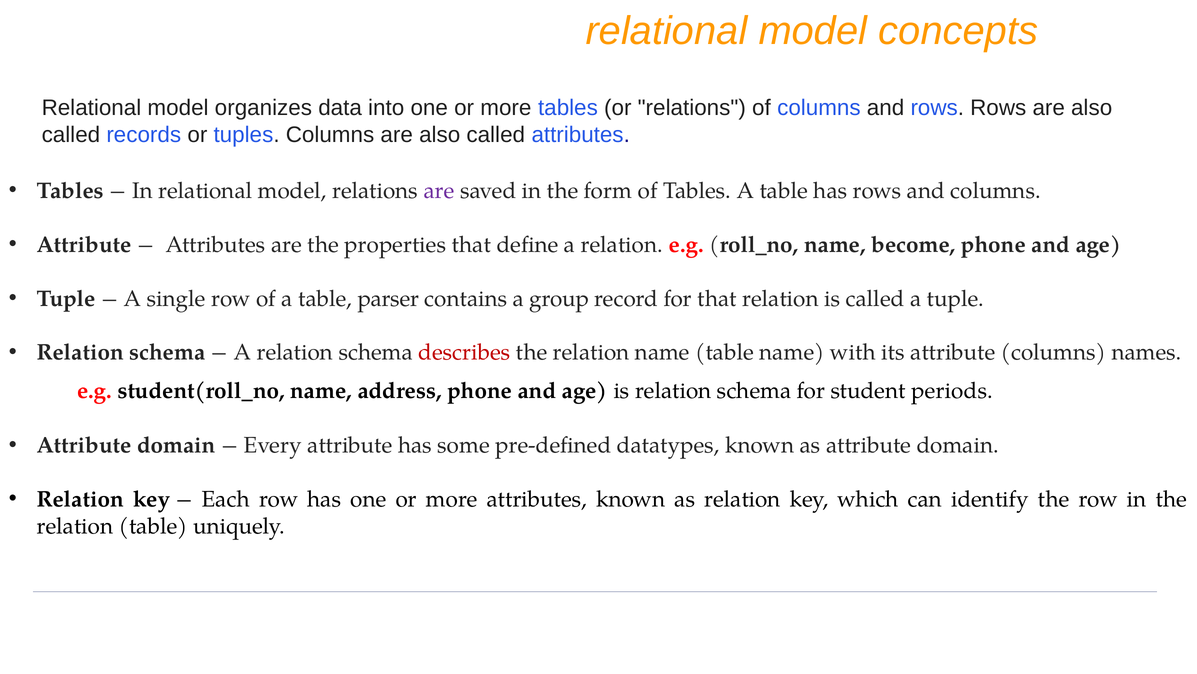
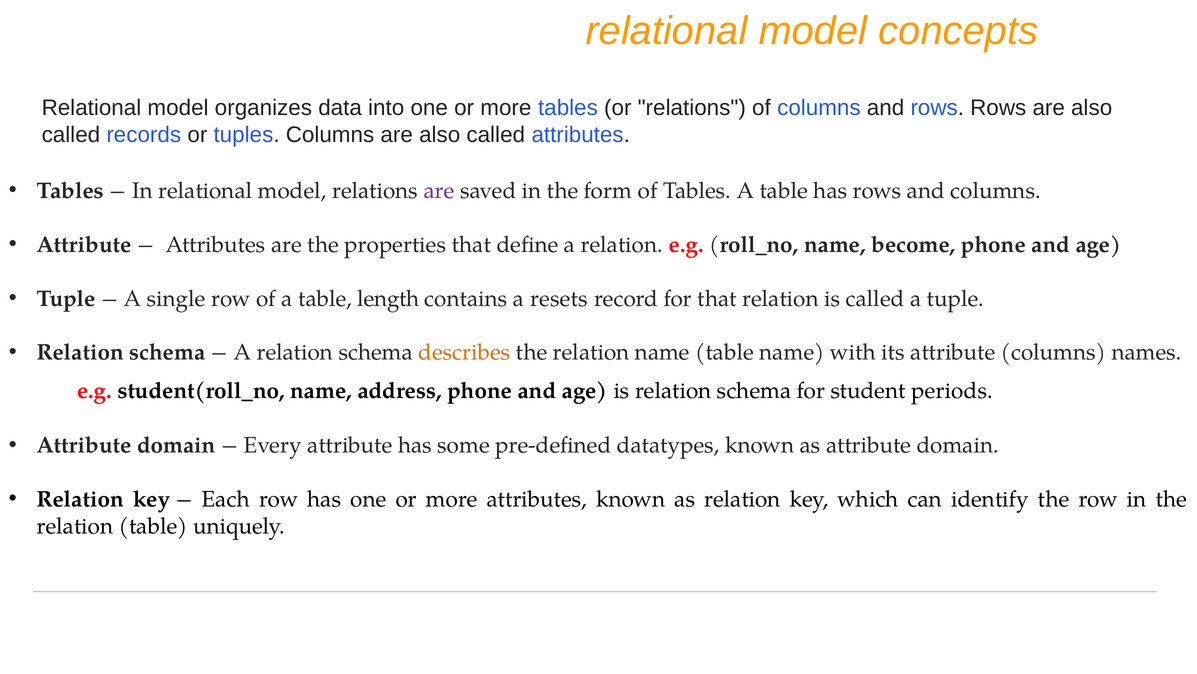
parser: parser -> length (388, 298)
group: group -> resets (559, 298)
describes colour: red -> orange (464, 352)
